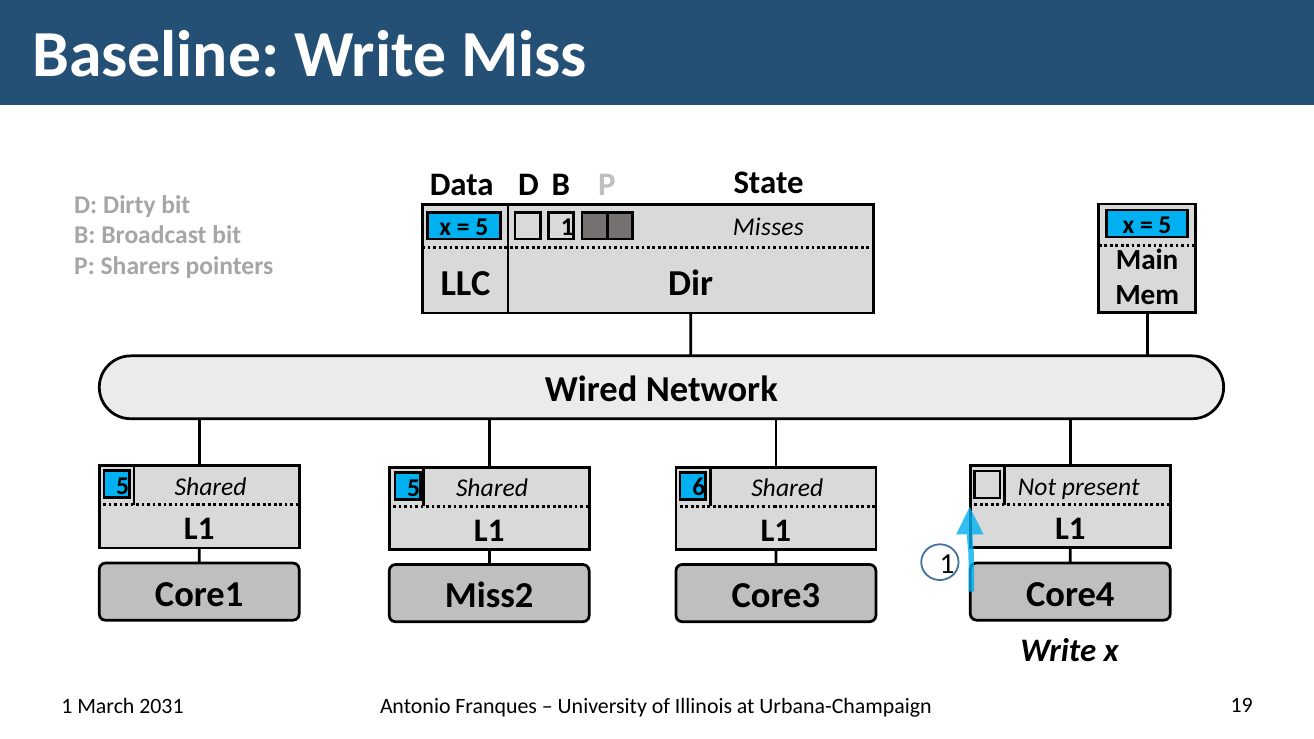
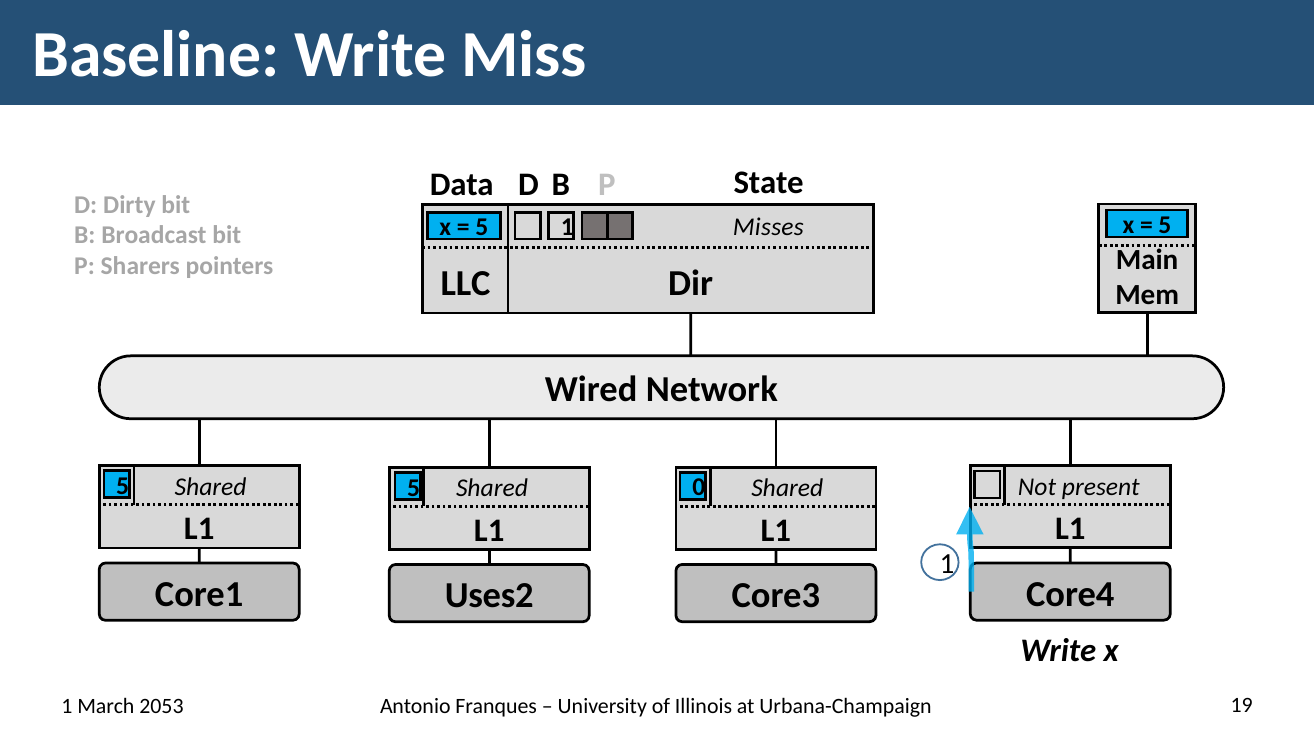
6: 6 -> 0 (699, 488)
Miss2: Miss2 -> Uses2 (489, 596)
2031: 2031 -> 2053 (161, 706)
